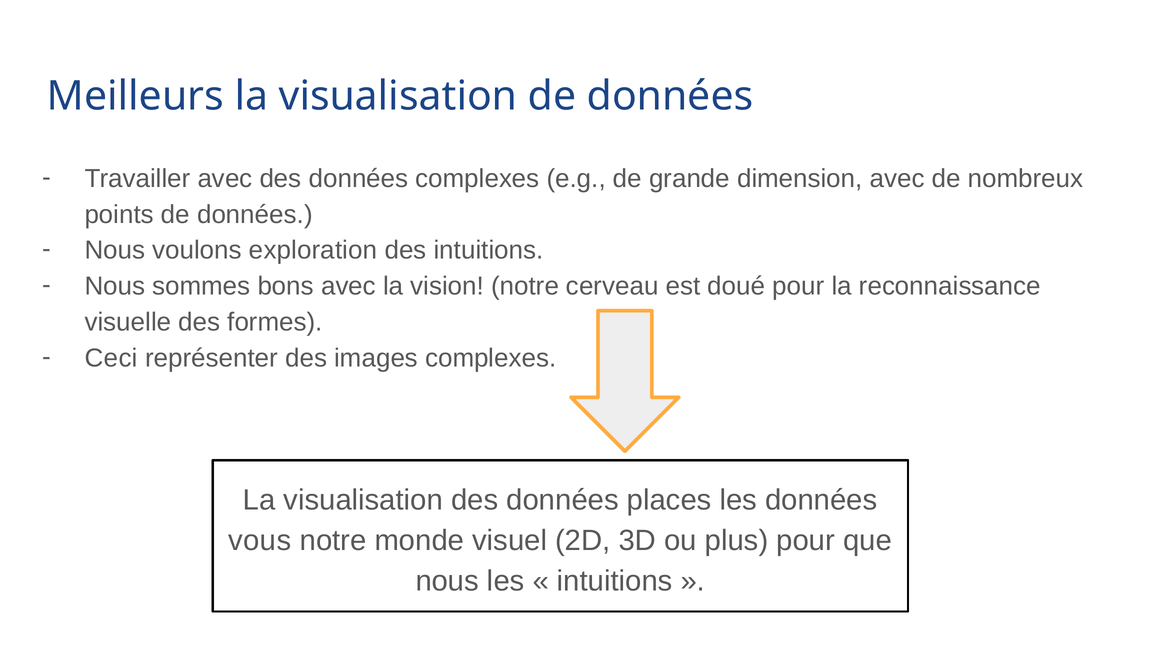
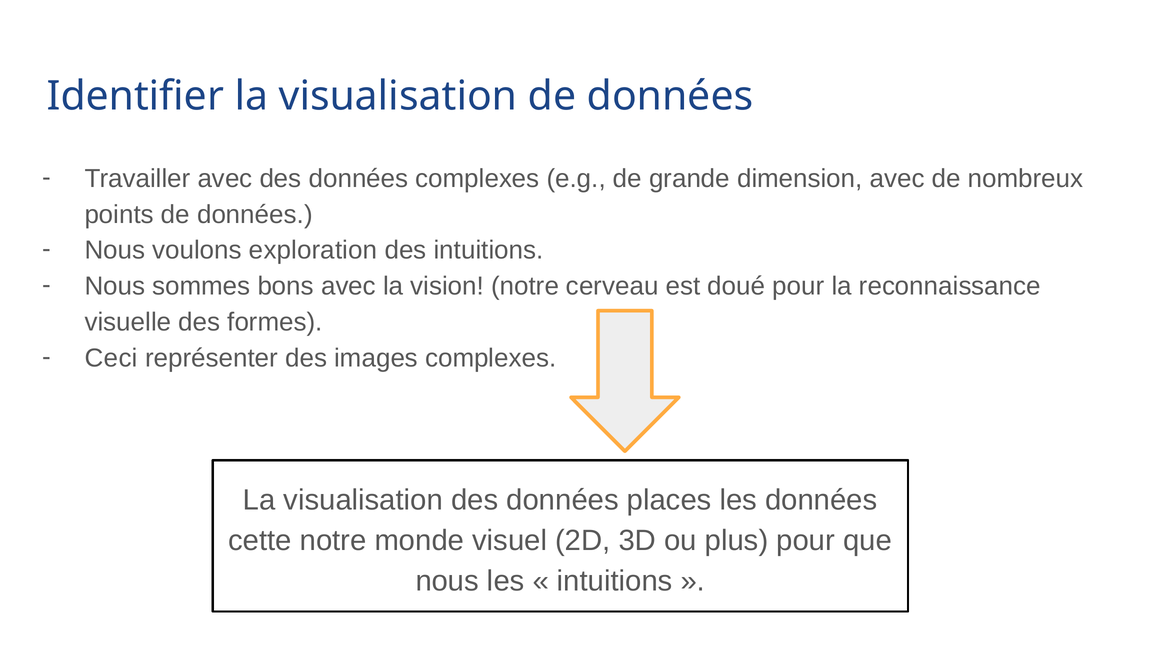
Meilleurs: Meilleurs -> Identifier (135, 96)
vous: vous -> cette (260, 541)
